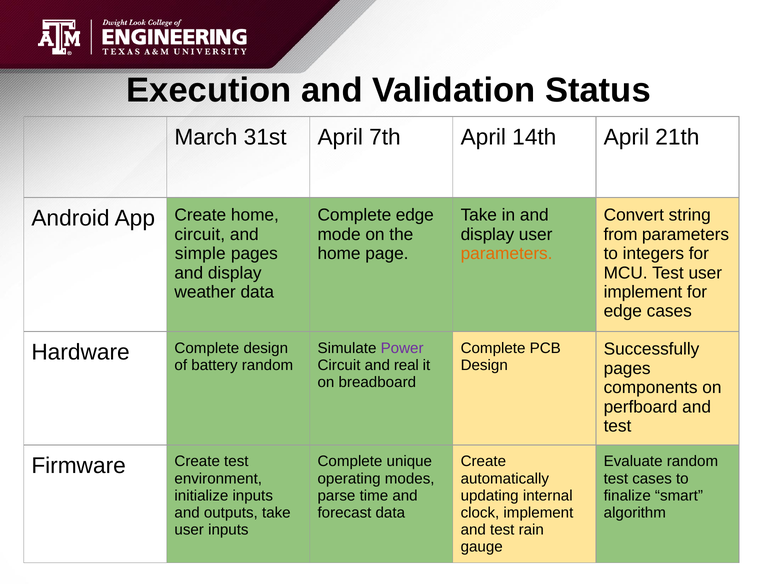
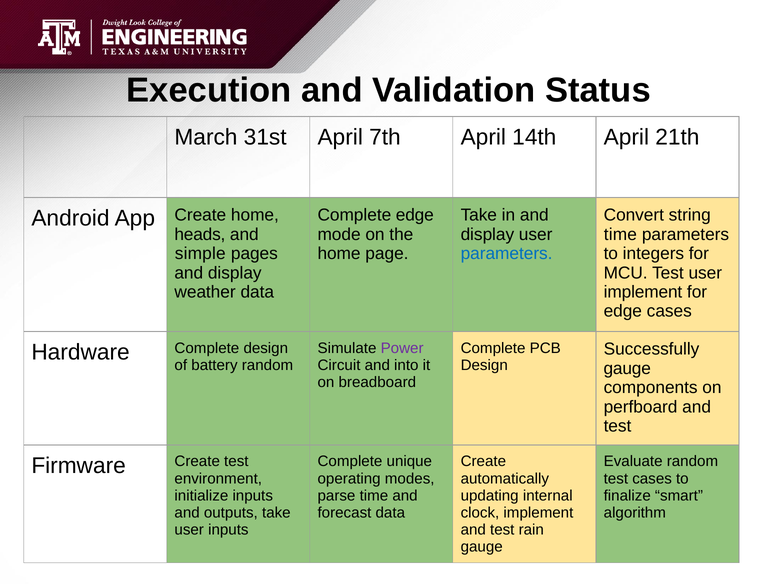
circuit: circuit -> heads (200, 234)
from: from -> time (620, 234)
parameters colour: orange -> blue (507, 253)
real: real -> into (406, 365)
pages: pages -> gauge (627, 368)
